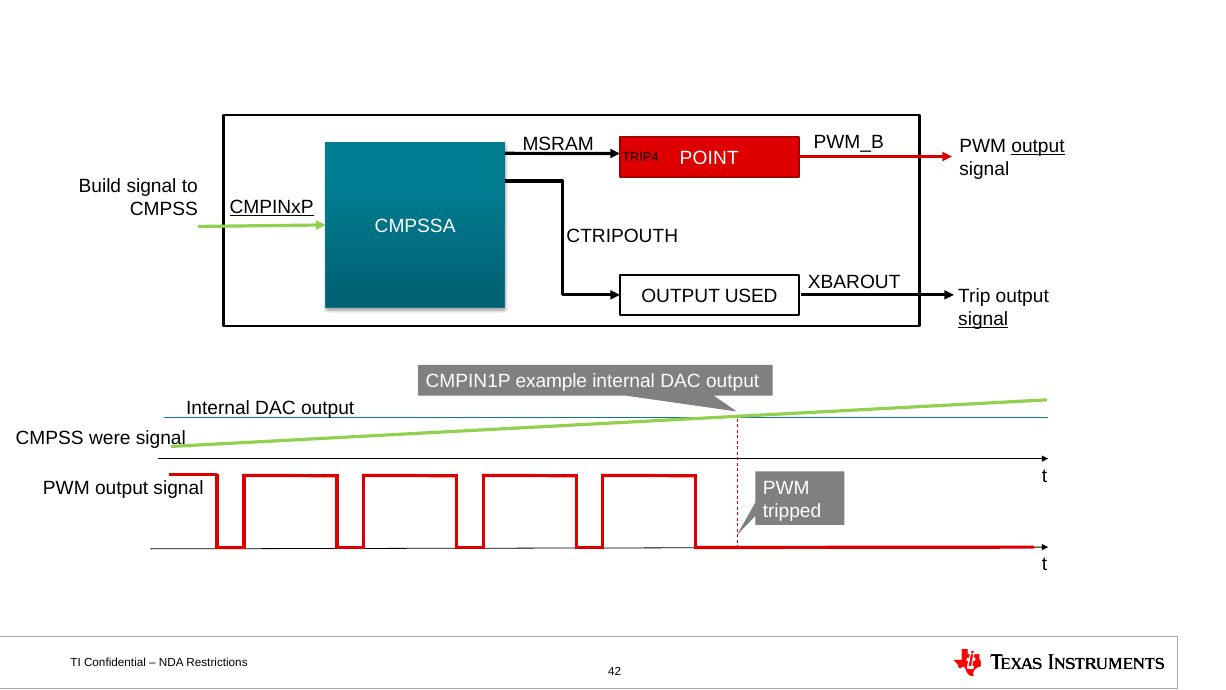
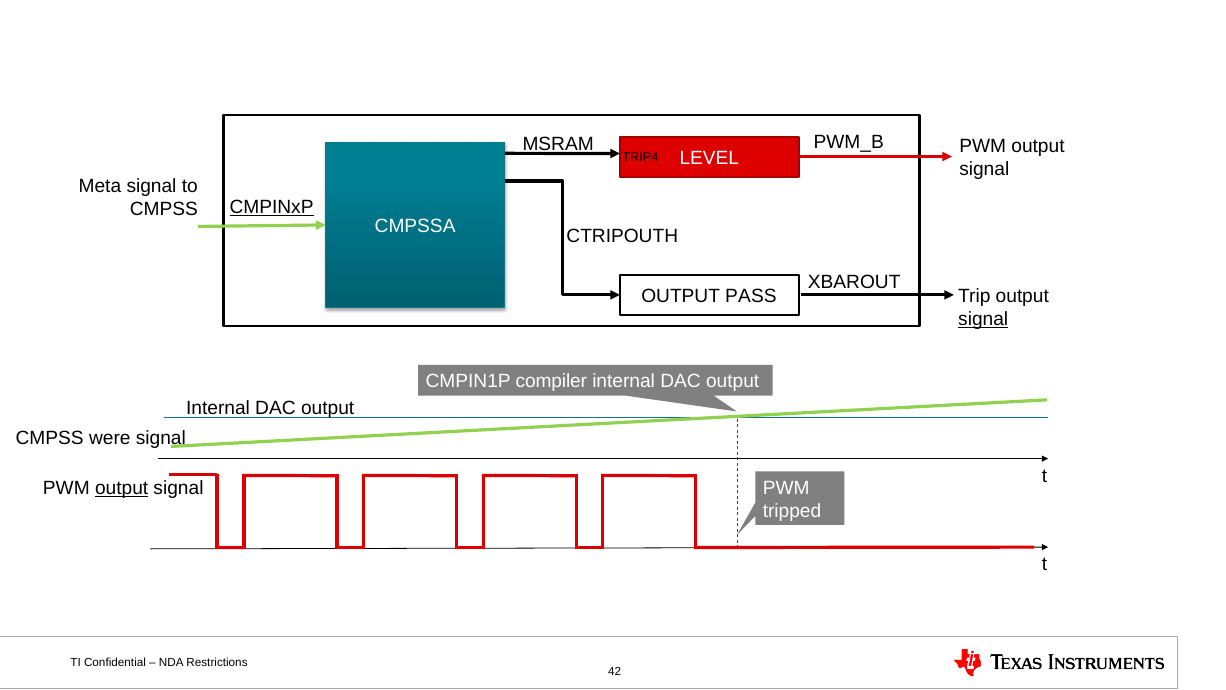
output underline: present -> none (1038, 146)
POINT: POINT -> LEVEL (709, 158)
Build: Build -> Meta (100, 187)
USED: USED -> PASS (751, 296)
example: example -> compiler (551, 381)
output underline: none -> present (122, 488)
